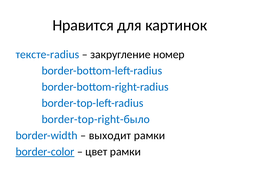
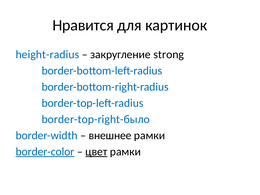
тексте-radius: тексте-radius -> height-radius (47, 55)
номер: номер -> strong (169, 55)
выходит: выходит -> внешнее (110, 135)
цвет underline: none -> present (96, 152)
